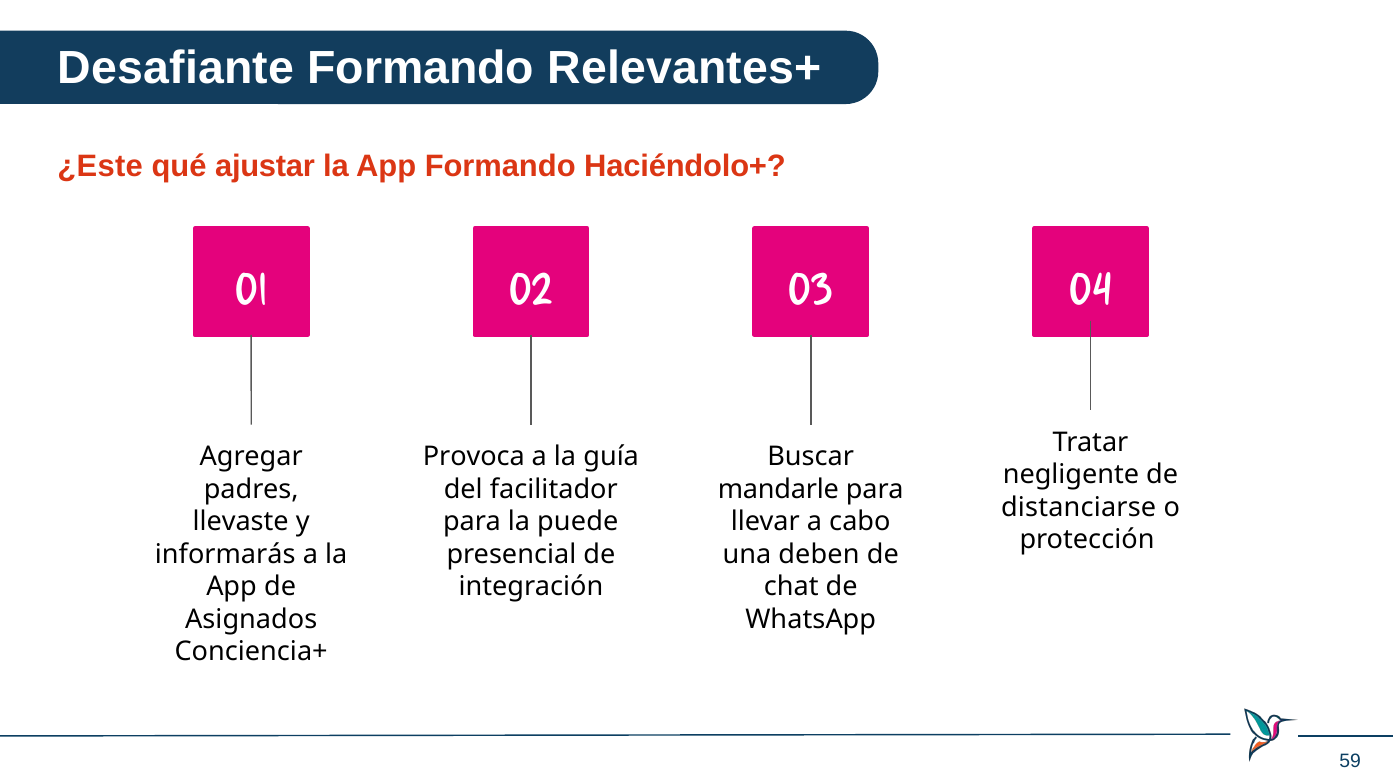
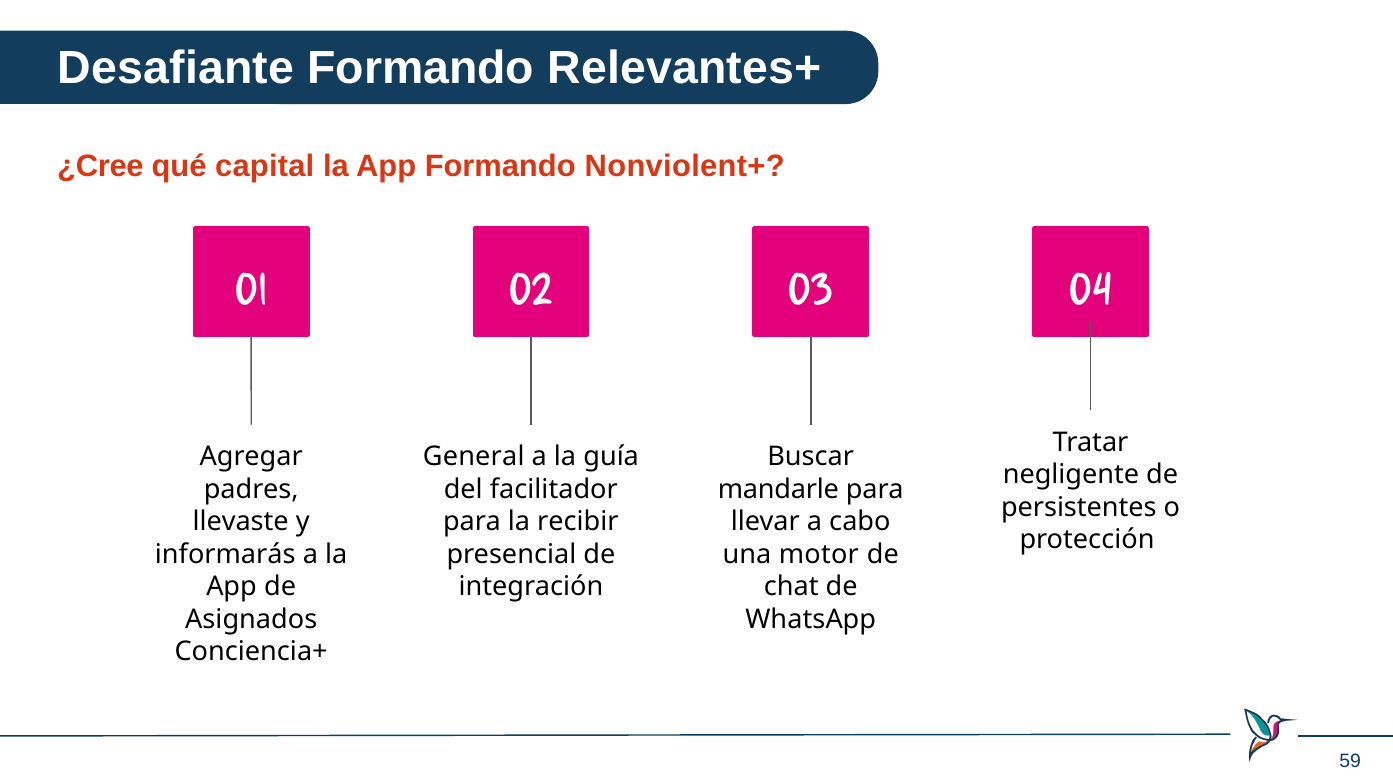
¿Este: ¿Este -> ¿Cree (100, 166)
ajustar: ajustar -> capital (265, 166)
Haciéndolo+: Haciéndolo+ -> Nonviolent+ (685, 166)
Provoca: Provoca -> General (474, 456)
distanciarse: distanciarse -> persistentes (1079, 507)
puede: puede -> recibir (578, 521)
deben: deben -> motor (819, 554)
